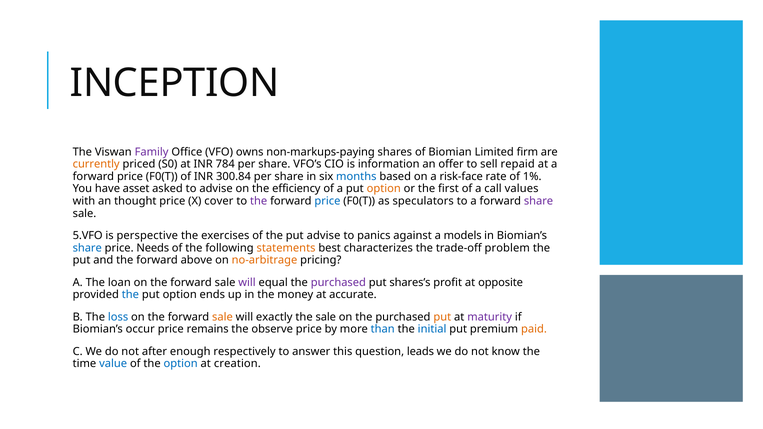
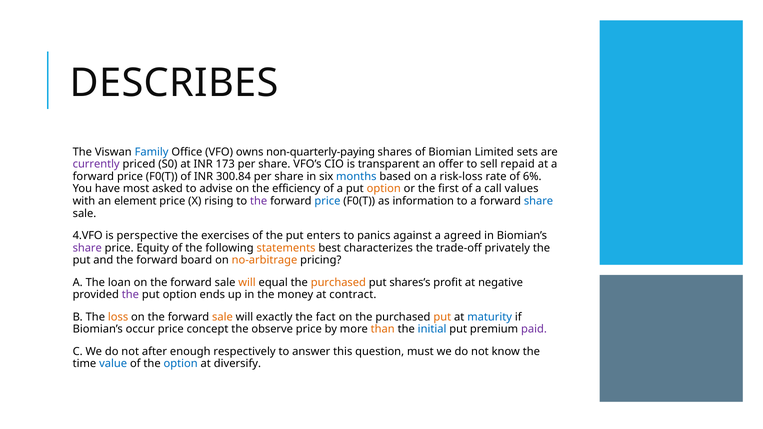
INCEPTION: INCEPTION -> DESCRIBES (174, 83)
Family colour: purple -> blue (152, 152)
non-markups-paying: non-markups-paying -> non-quarterly-paying (321, 152)
firm: firm -> sets (527, 152)
currently colour: orange -> purple (96, 164)
784: 784 -> 173 (225, 164)
information: information -> transparent (389, 164)
risk-face: risk-face -> risk-loss (461, 177)
1%: 1% -> 6% (532, 177)
asset: asset -> most (136, 189)
thought: thought -> element (135, 201)
cover: cover -> rising (219, 201)
speculators: speculators -> information (423, 201)
share colour: purple -> blue (539, 201)
5.VFO: 5.VFO -> 4.VFO (88, 236)
put advise: advise -> enters (324, 236)
models: models -> agreed (463, 236)
share colour: blue -> purple (87, 248)
Needs: Needs -> Equity (153, 248)
problem: problem -> privately (507, 248)
above: above -> board (196, 260)
will colour: purple -> orange (247, 283)
purchased colour: purple -> orange (338, 283)
opposite: opposite -> negative (501, 283)
the colour: blue -> purple (130, 295)
accurate: accurate -> contract (353, 295)
loss colour: blue -> orange (118, 317)
the sale: sale -> fact (326, 317)
maturity colour: purple -> blue (490, 317)
remains: remains -> concept (208, 329)
than colour: blue -> orange (383, 329)
paid colour: orange -> purple (534, 329)
leads: leads -> must (420, 352)
creation: creation -> diversify (237, 364)
